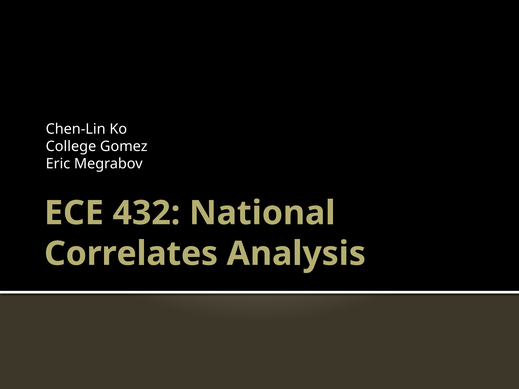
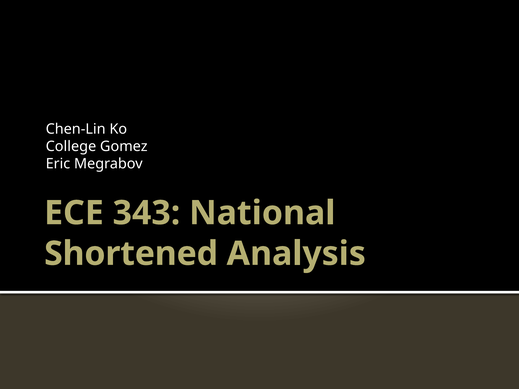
432: 432 -> 343 (146, 213)
Correlates: Correlates -> Shortened (131, 254)
